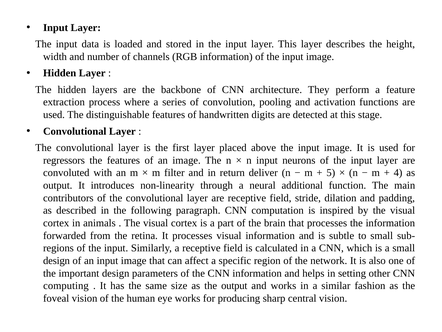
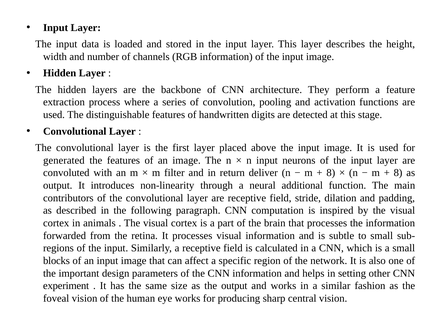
regressors: regressors -> generated (64, 160)
5: 5 -> 8 (331, 173)
4: 4 -> 8 (398, 173)
design: design -> blocks (56, 260)
computing: computing -> experiment (66, 285)
